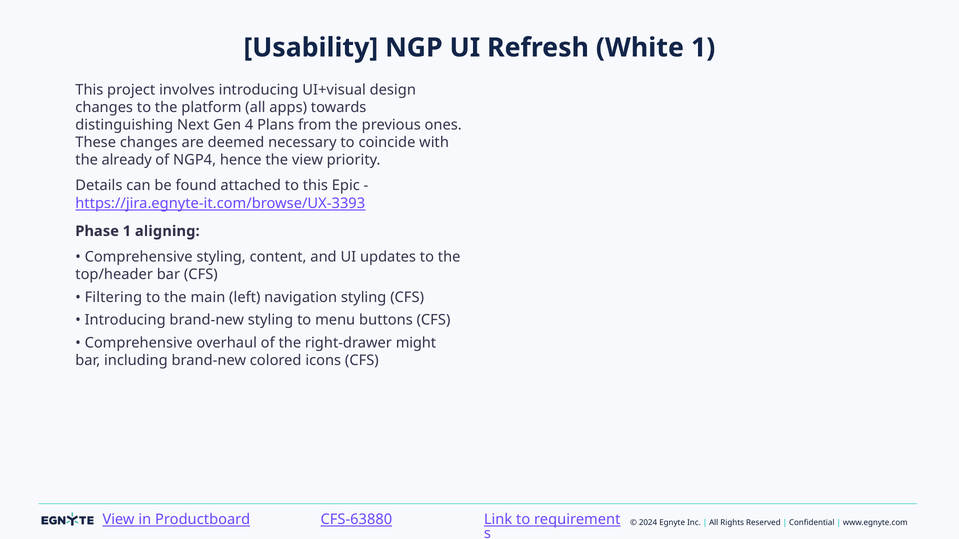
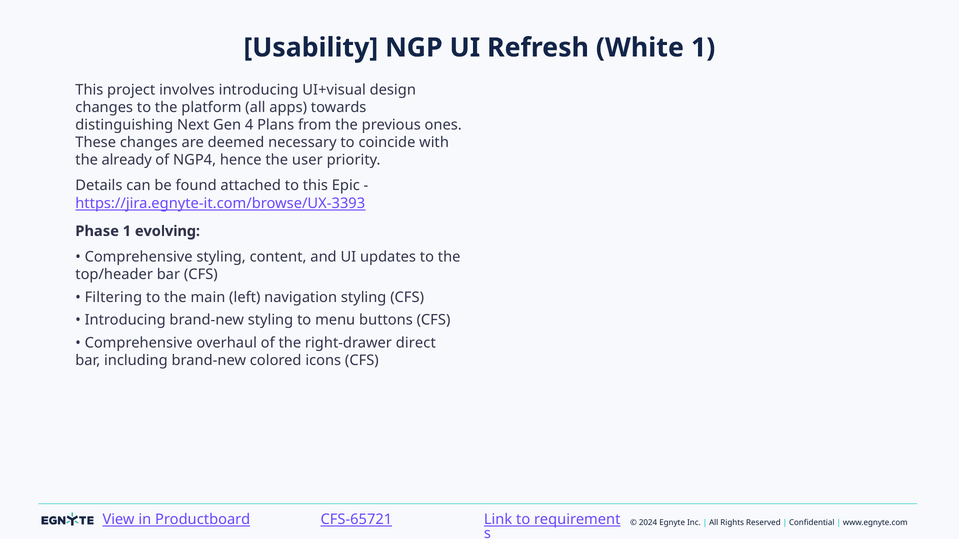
the view: view -> user (307, 160)
aligning: aligning -> evolving (167, 231)
might: might -> direct (416, 343)
CFS-63880: CFS-63880 -> CFS-65721 (356, 520)
